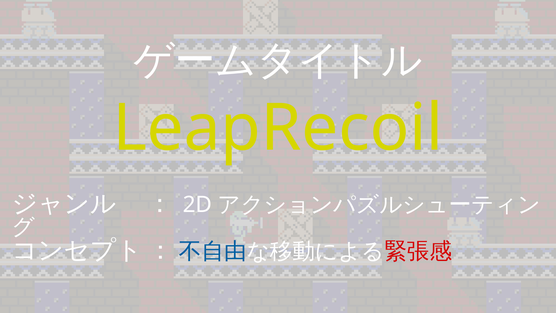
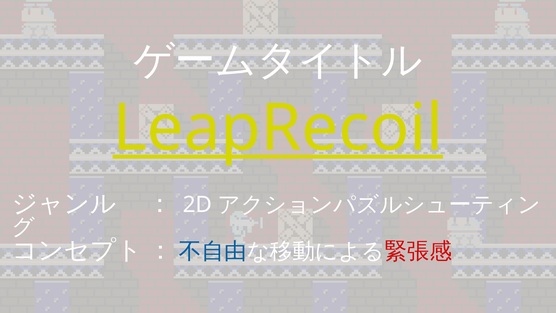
LeapRecoil underline: none -> present (278, 128)
